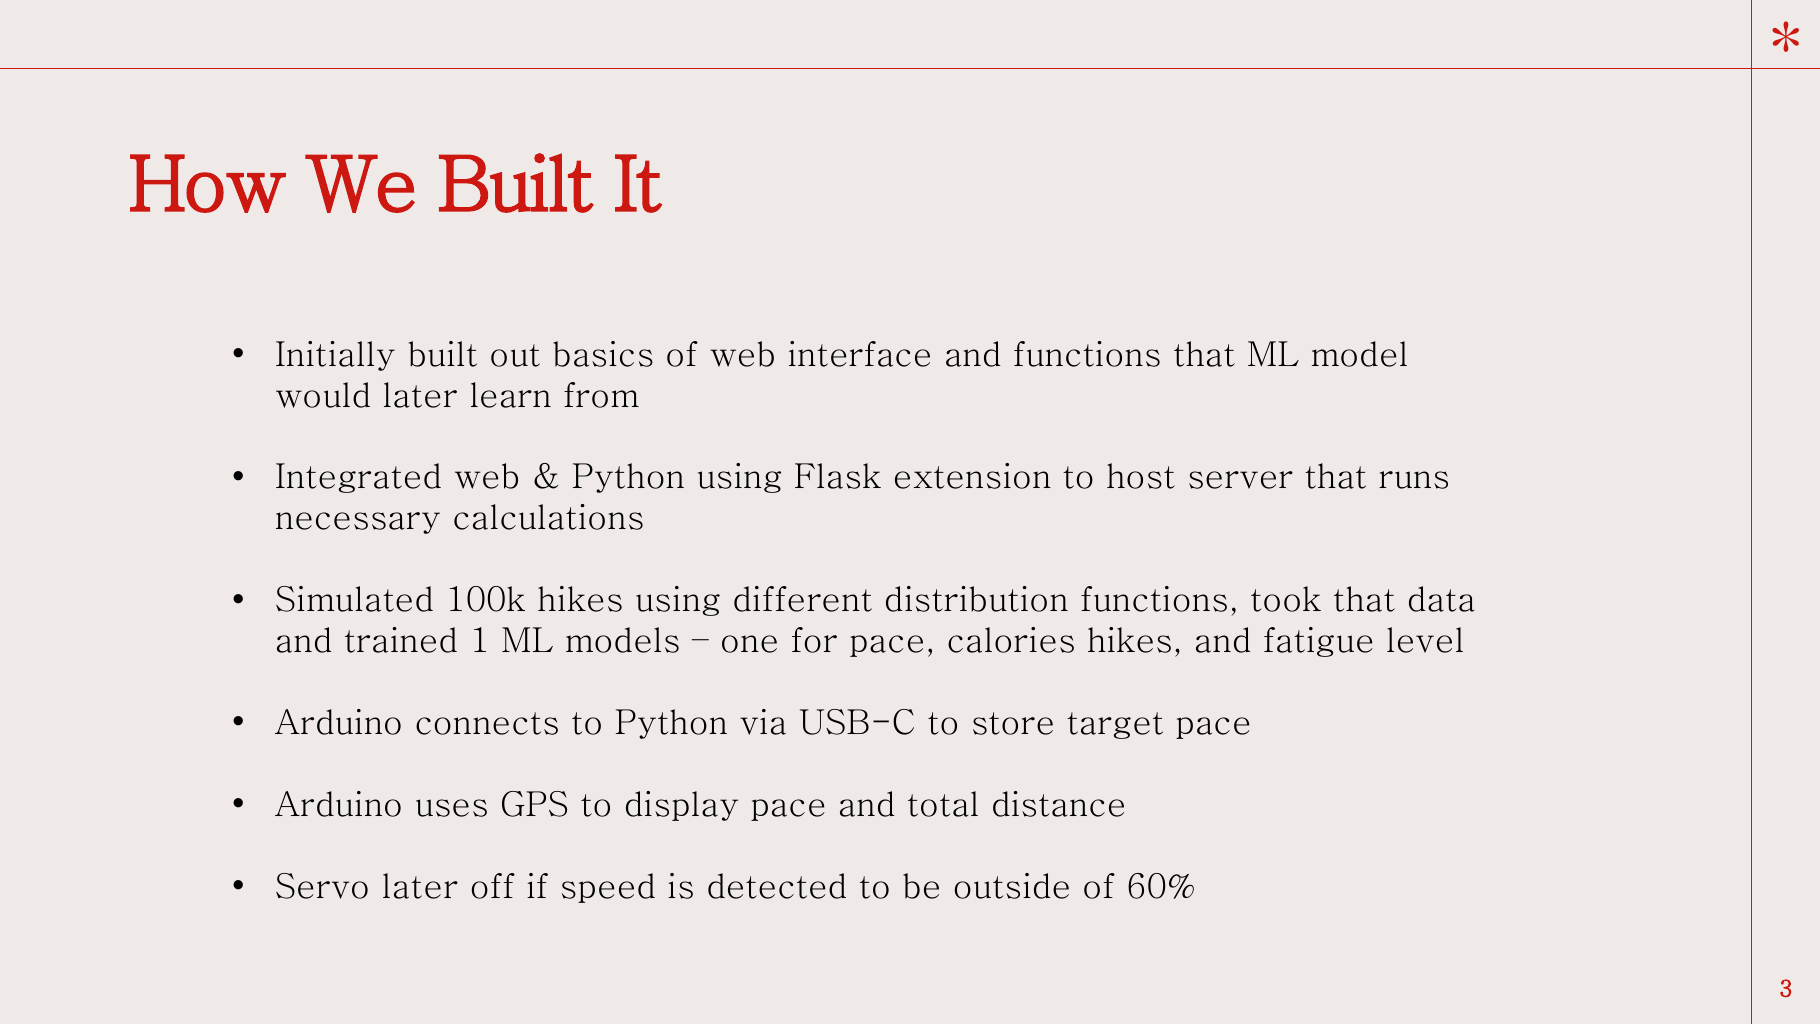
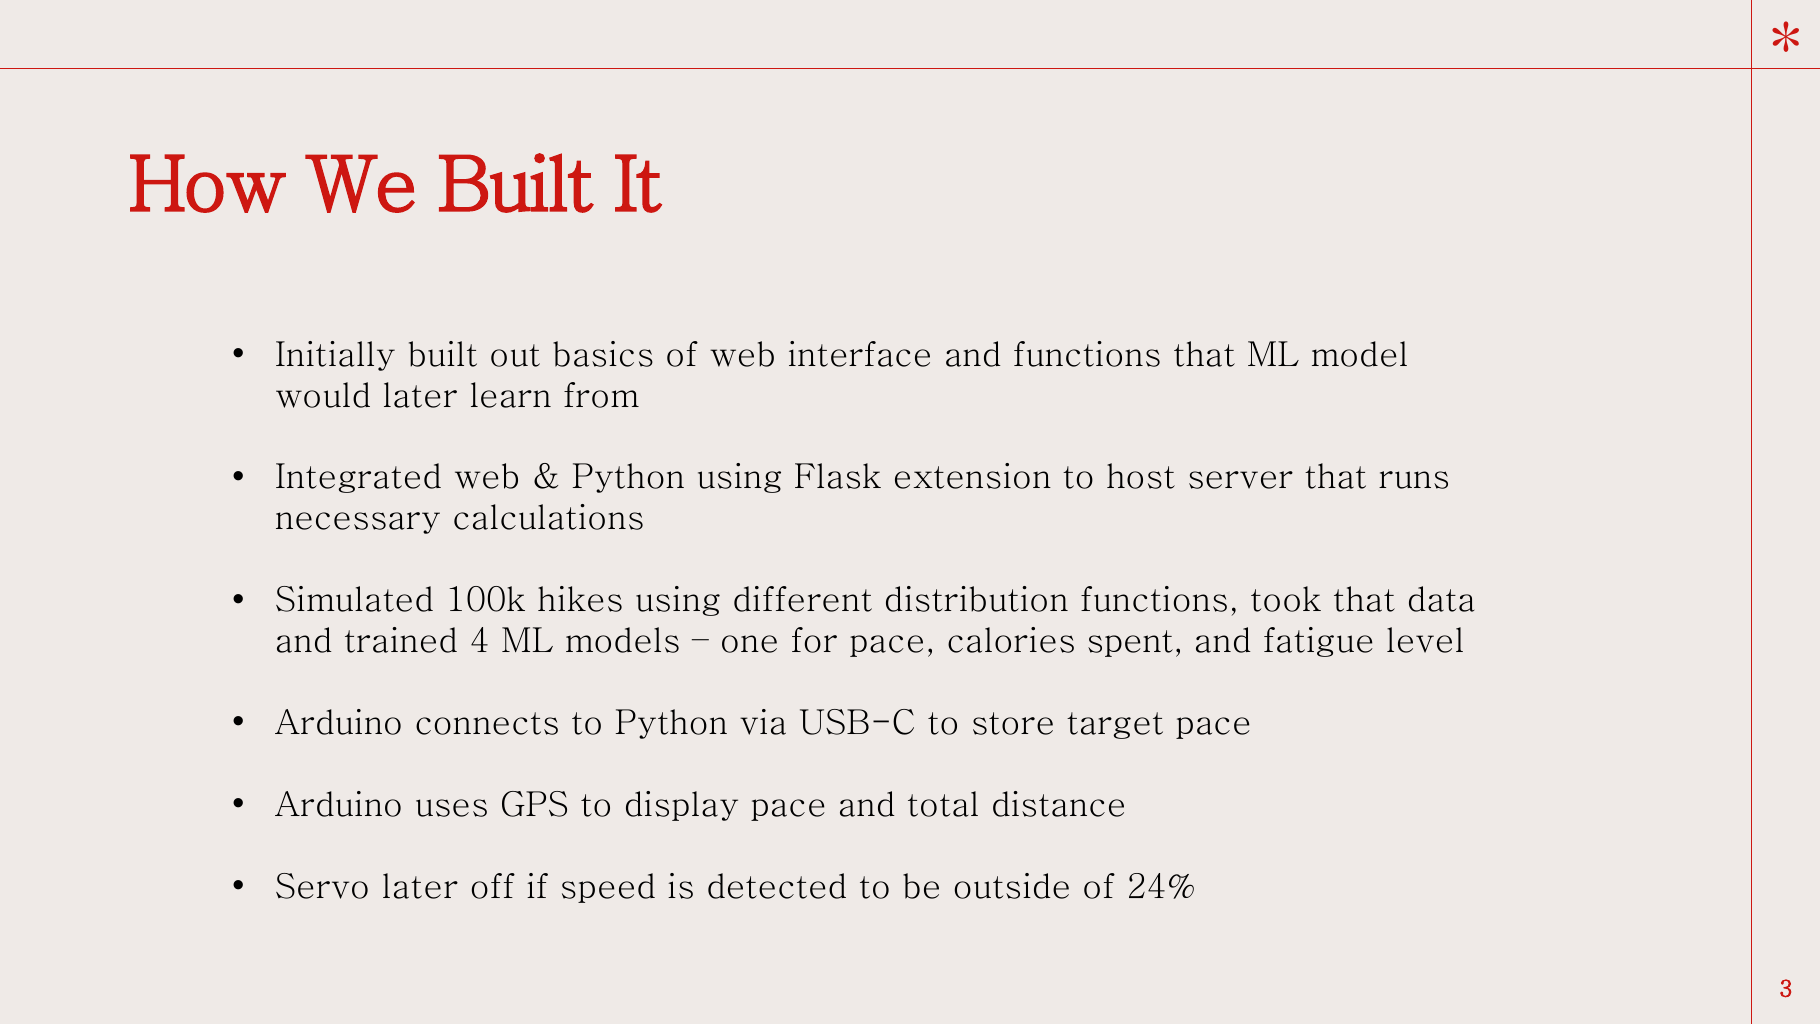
1: 1 -> 4 (480, 641)
calories hikes: hikes -> spent (1135, 641)
60%: 60% -> 24% (1161, 887)
